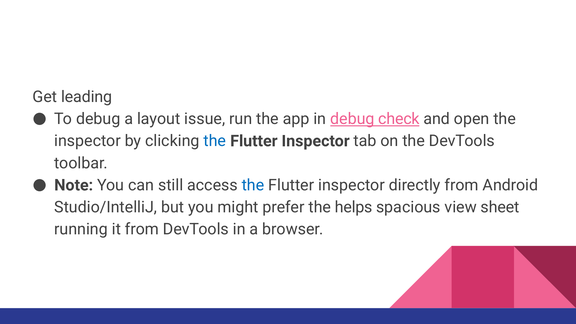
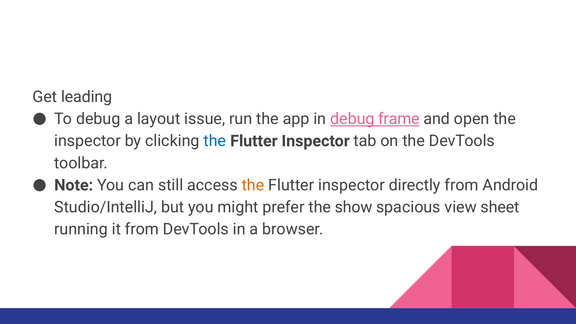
check: check -> frame (399, 119)
the colour: blue -> orange (253, 185)
helps: helps -> show (354, 207)
